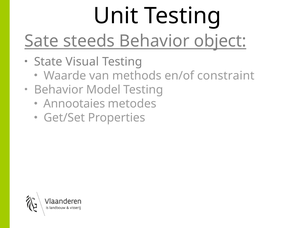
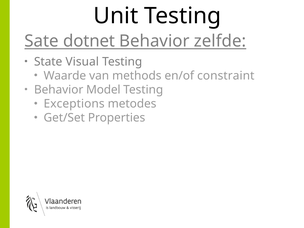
steeds: steeds -> dotnet (89, 41)
object: object -> zelfde (220, 41)
Annootaies: Annootaies -> Exceptions (74, 104)
